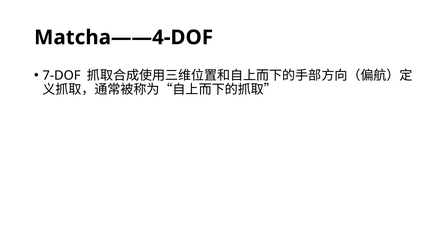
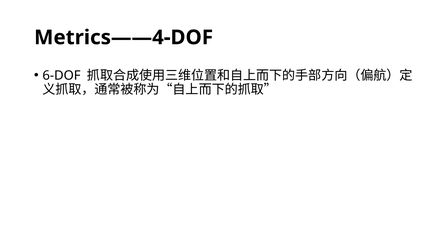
Matcha——4-DOF: Matcha——4-DOF -> Metrics——4-DOF (124, 38)
7-DOF: 7-DOF -> 6-DOF (62, 76)
